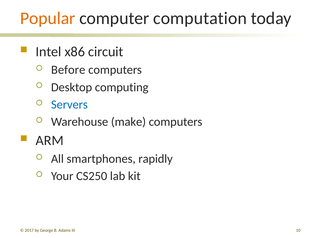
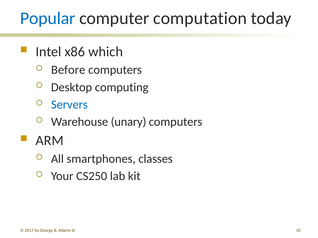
Popular colour: orange -> blue (48, 18)
circuit: circuit -> which (106, 52)
make: make -> unary (129, 122)
rapidly: rapidly -> classes (156, 159)
